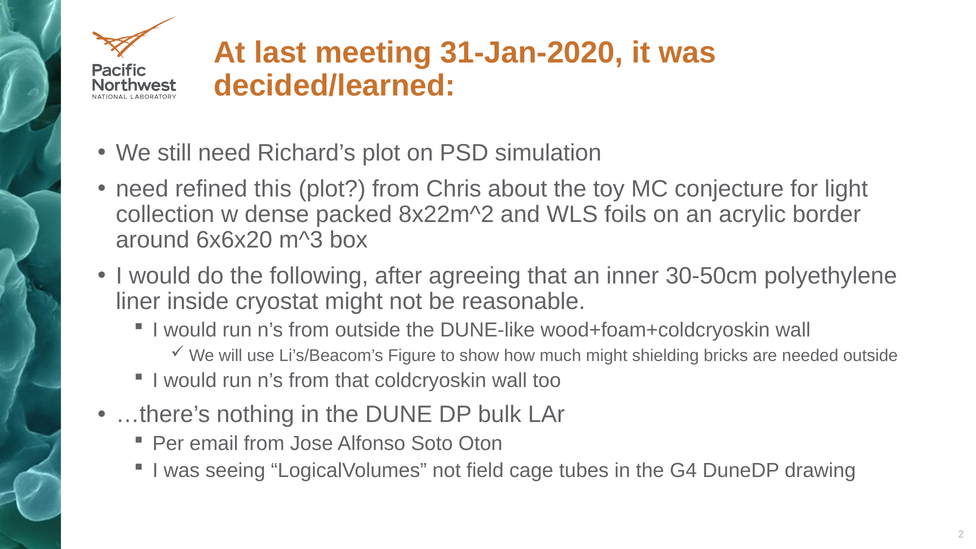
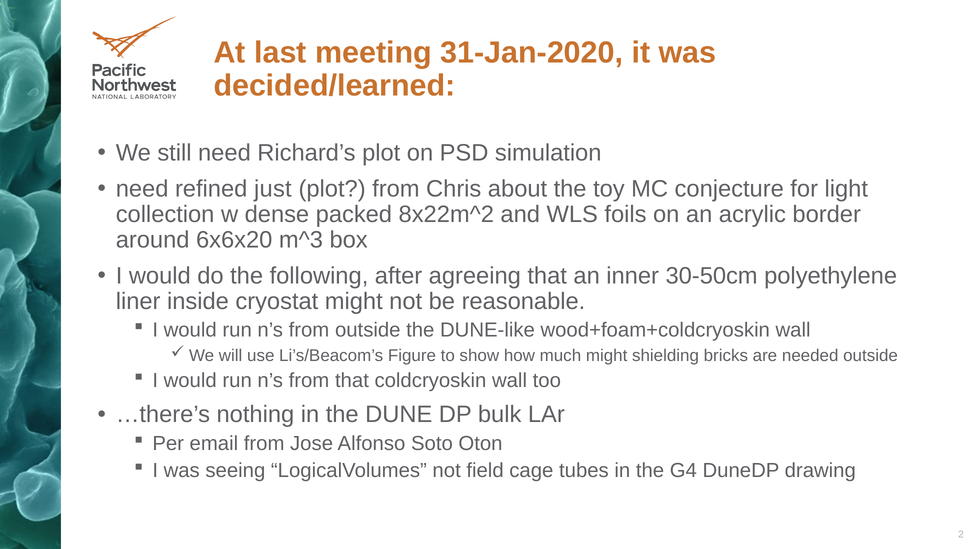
this: this -> just (273, 189)
